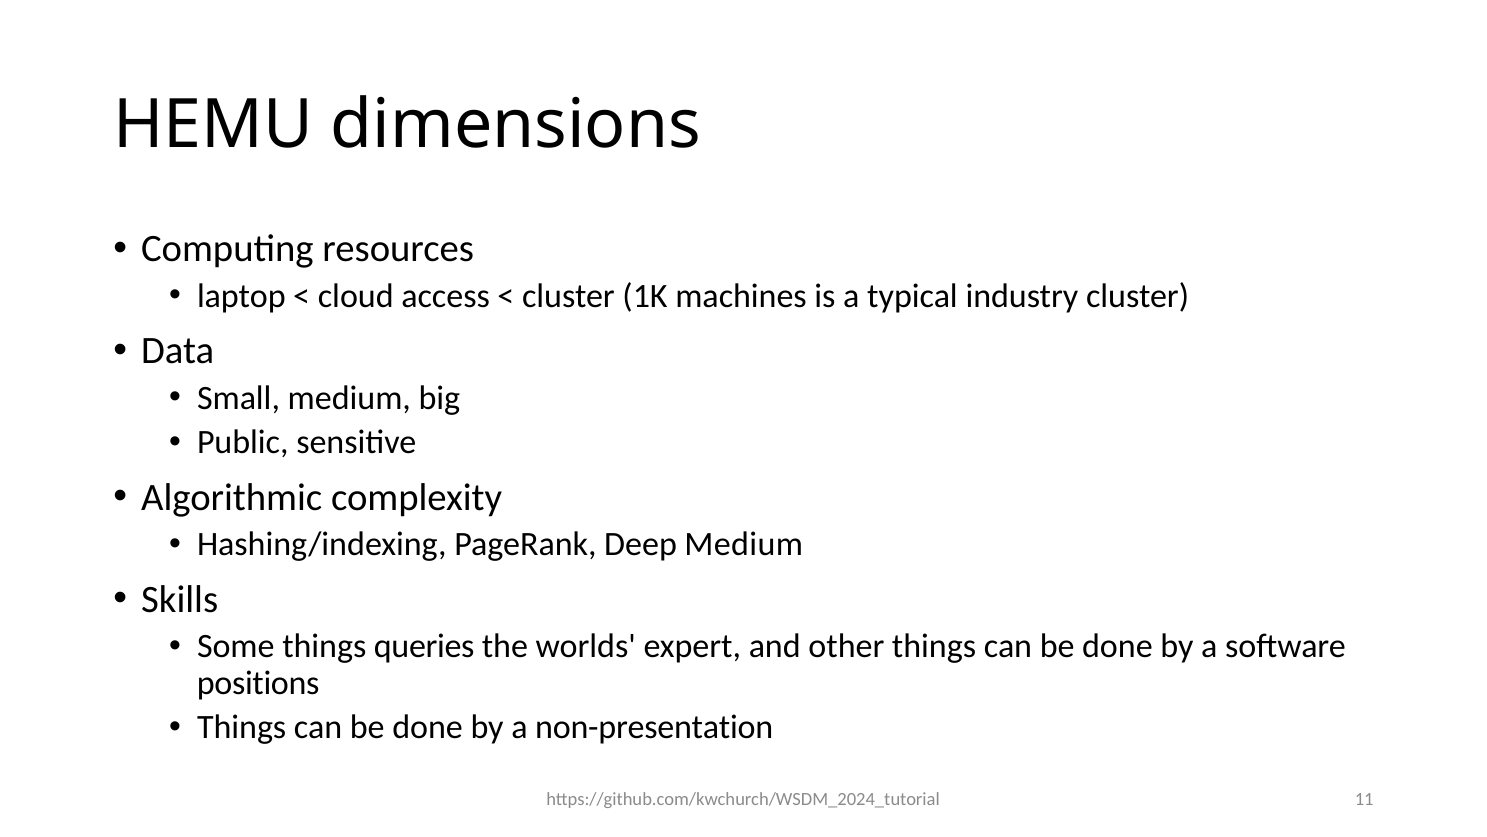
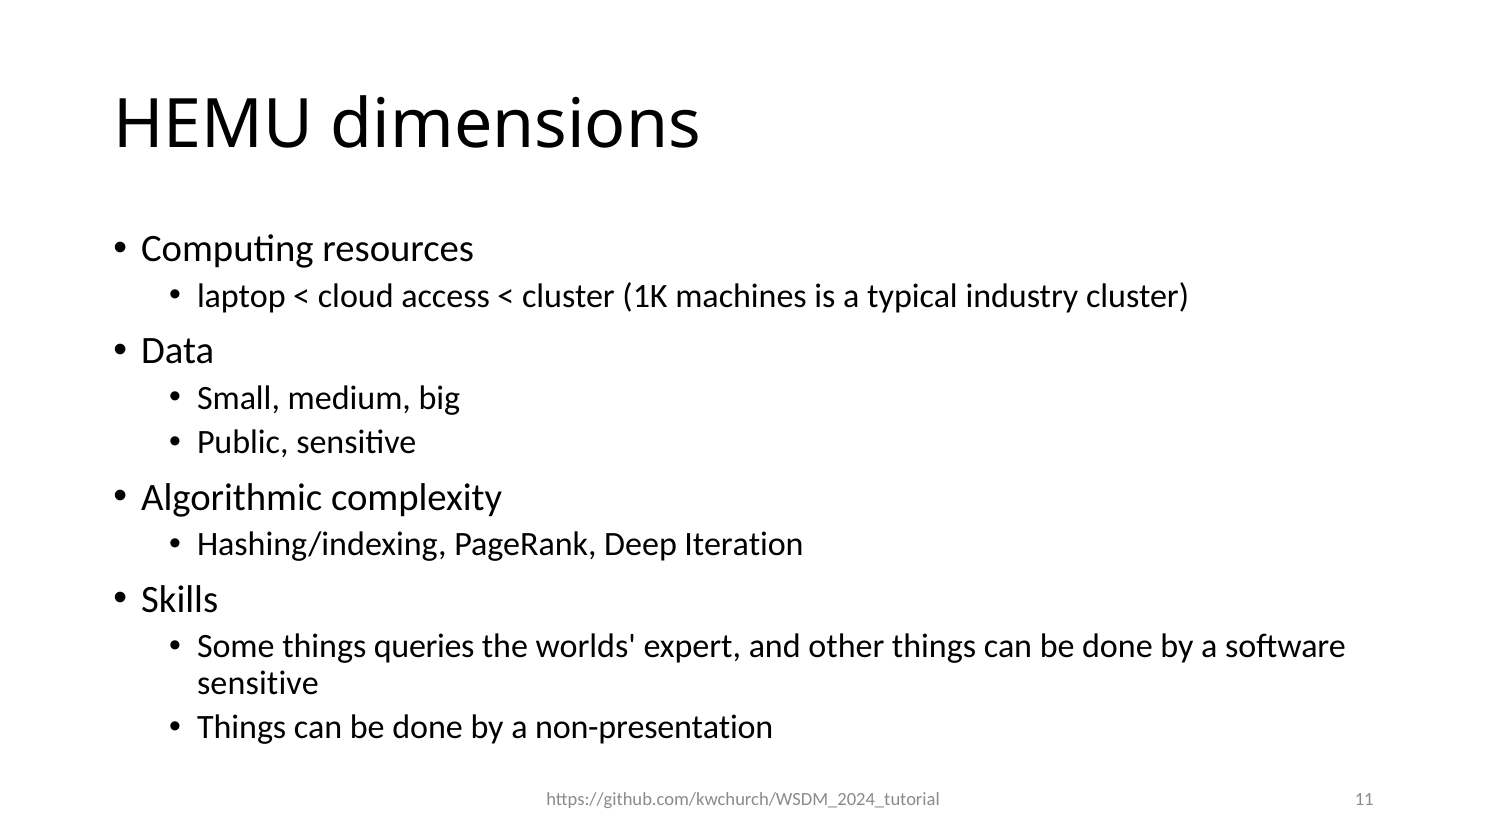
Deep Medium: Medium -> Iteration (744, 544)
positions: positions -> sensitive (258, 683)
